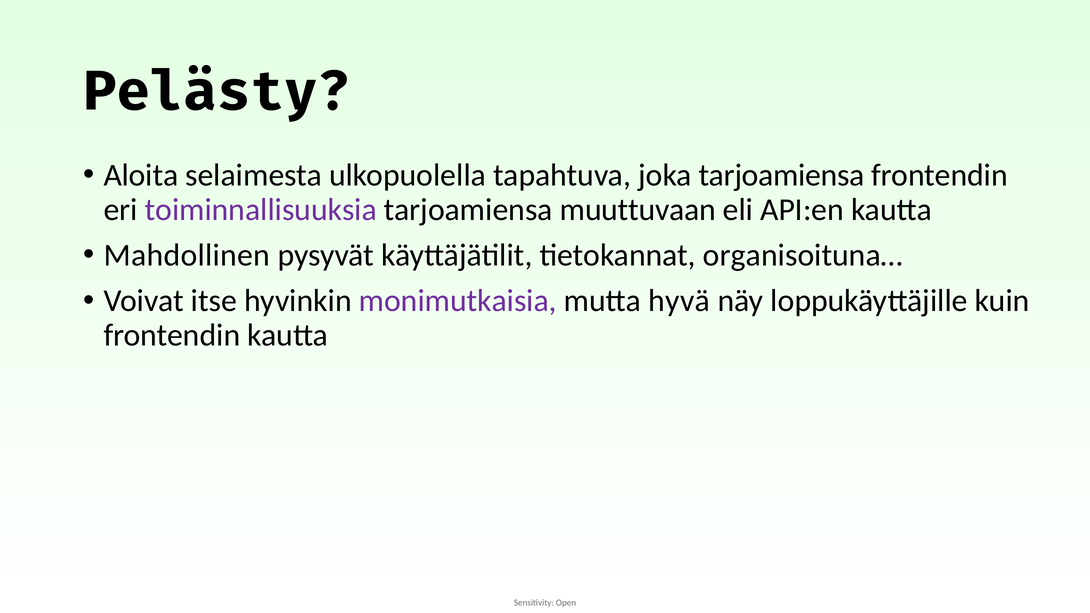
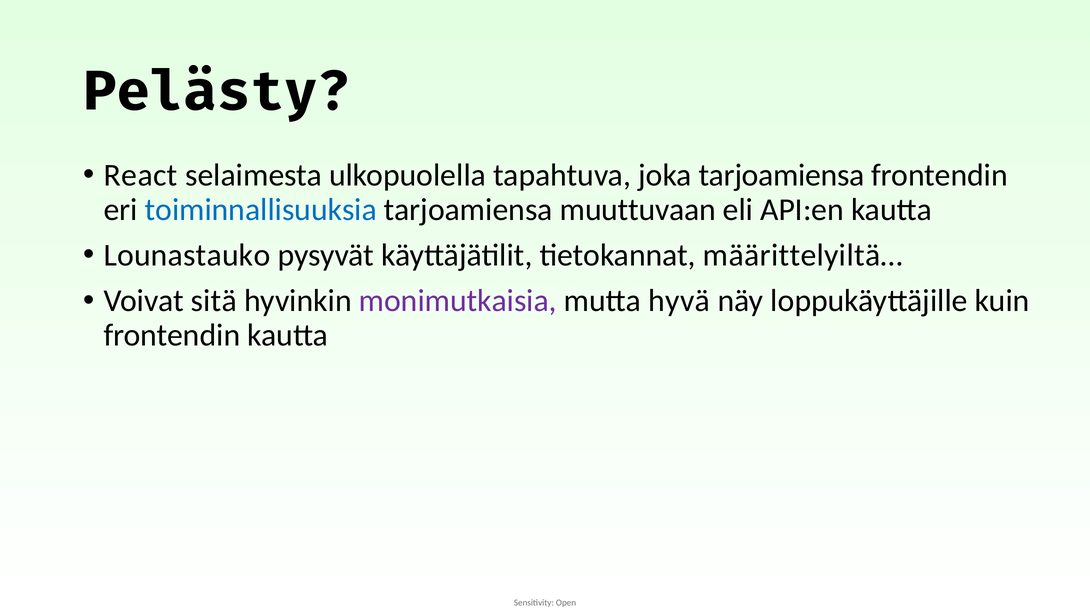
Aloita: Aloita -> React (141, 175)
toiminnallisuuksia colour: purple -> blue (261, 210)
Mahdollinen: Mahdollinen -> Lounastauko (187, 255)
organisoituna…: organisoituna… -> määrittelyiltä… (803, 255)
itse: itse -> sitä (214, 301)
